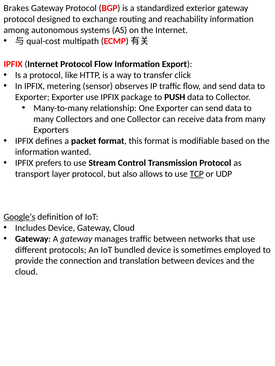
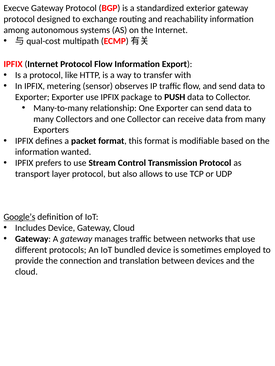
Brakes: Brakes -> Execve (16, 8)
click: click -> with (183, 75)
TCP underline: present -> none (197, 174)
